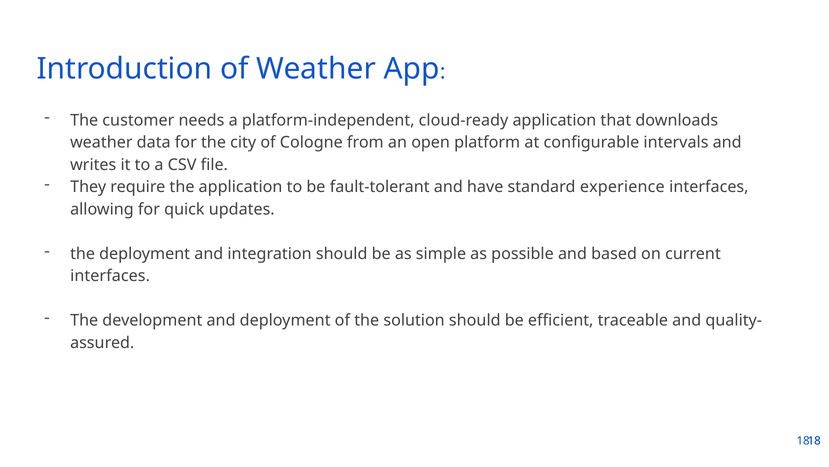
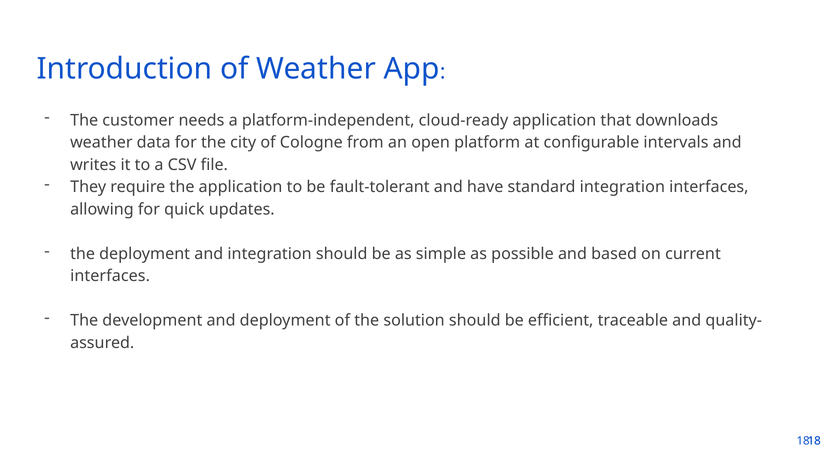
standard experience: experience -> integration (622, 187)
